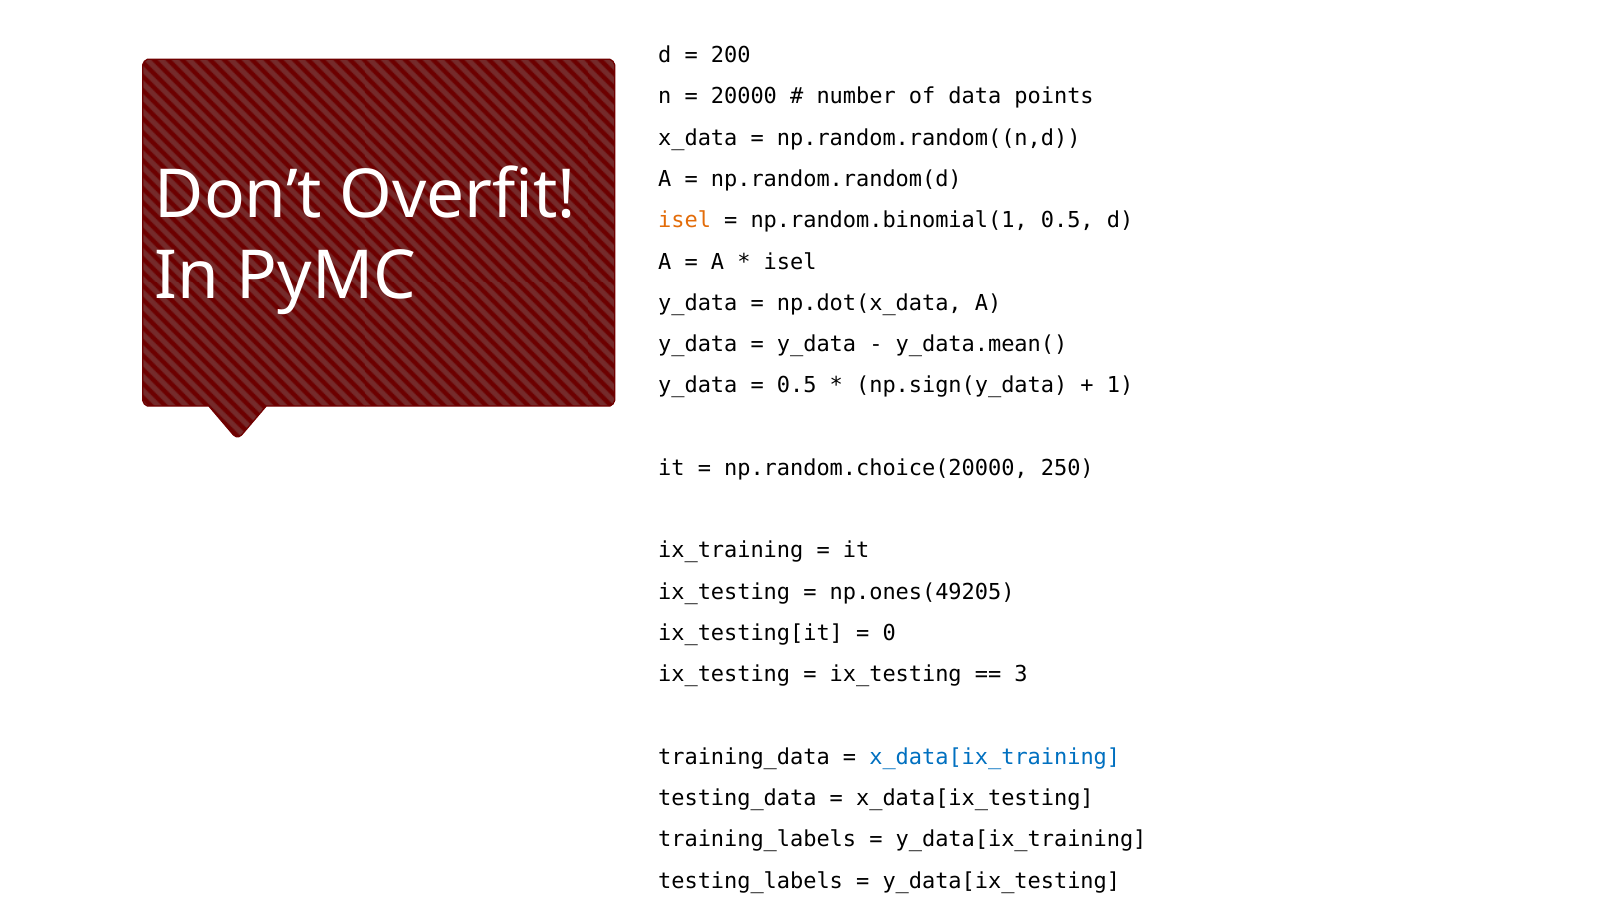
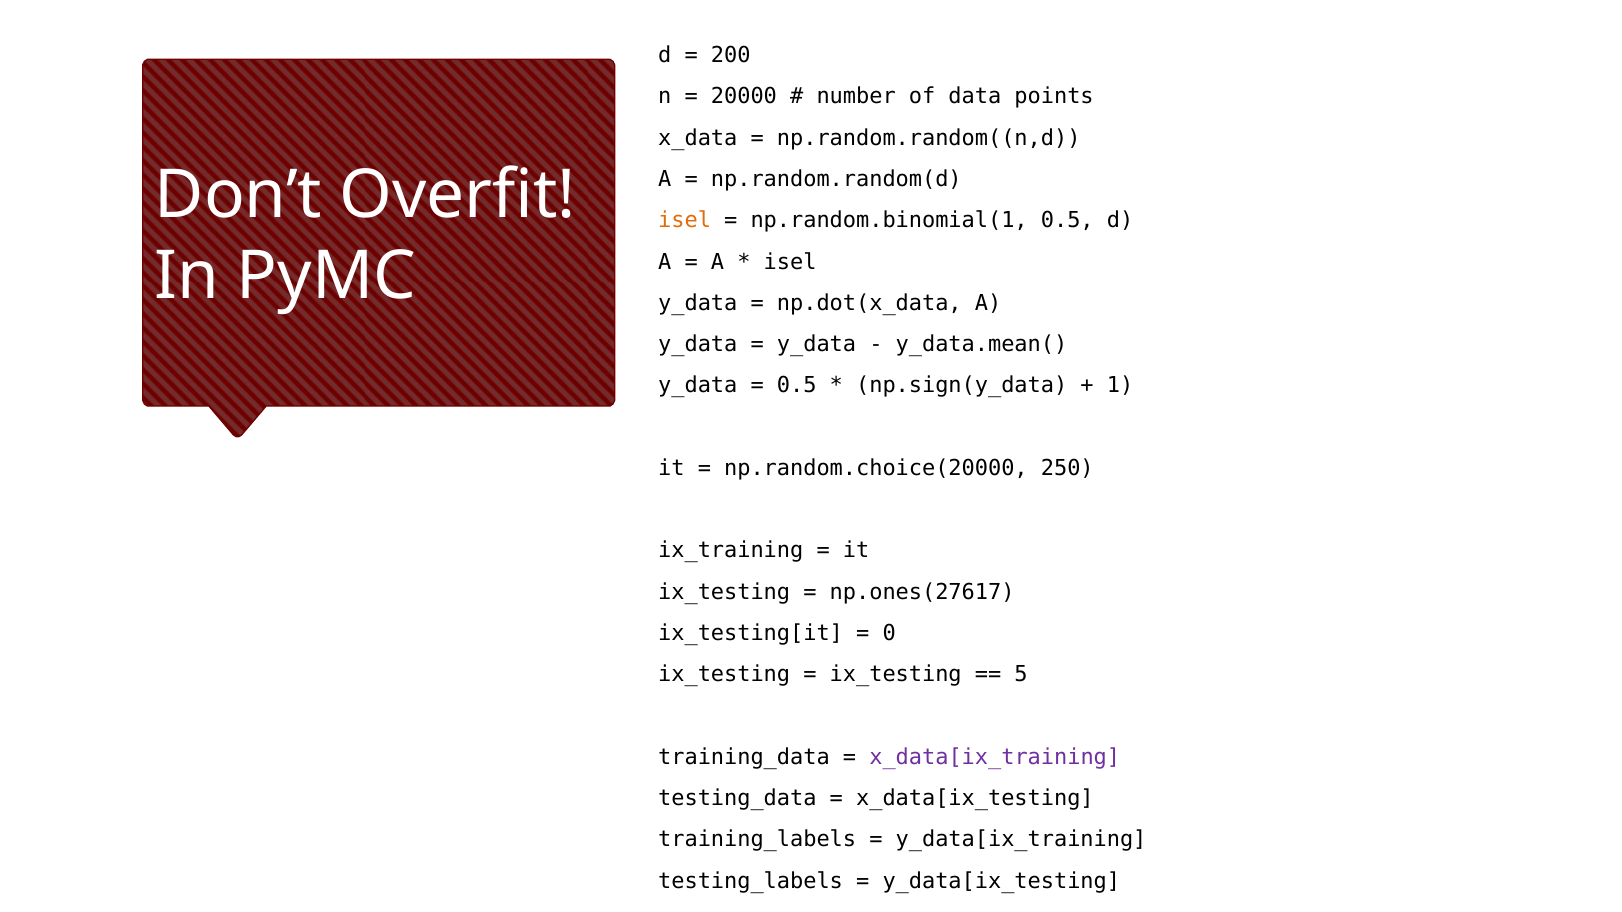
np.ones(49205: np.ones(49205 -> np.ones(27617 (922, 592)
3: 3 -> 5 (1021, 675)
x_data[ix_training colour: blue -> purple (995, 757)
